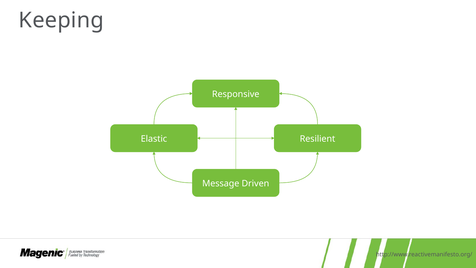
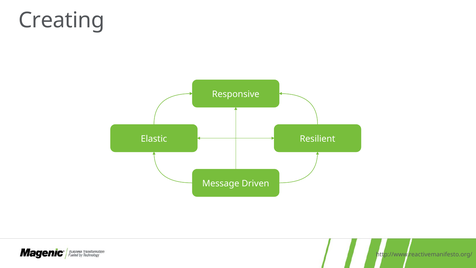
Keeping: Keeping -> Creating (61, 20)
